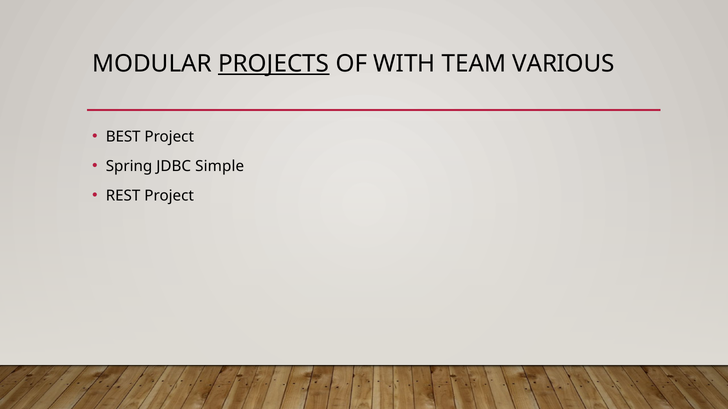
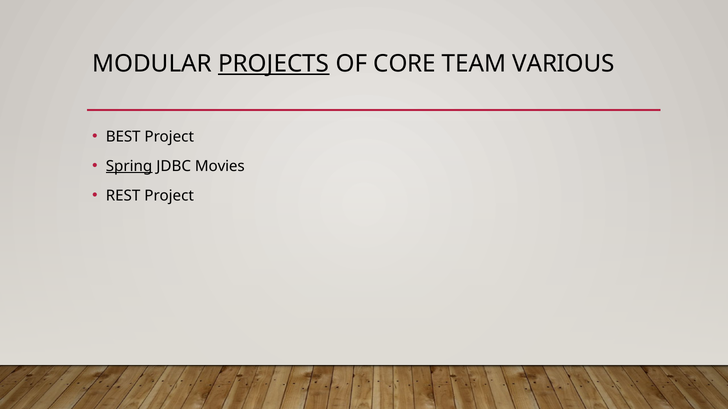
WITH: WITH -> CORE (404, 64)
Spring underline: none -> present (129, 166)
Simple: Simple -> Movies (220, 166)
